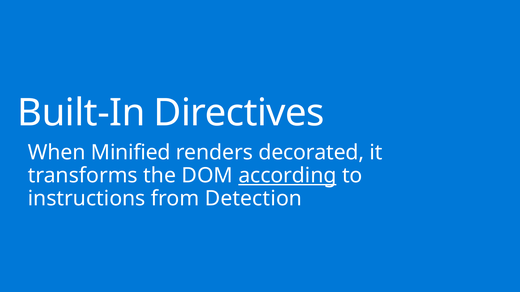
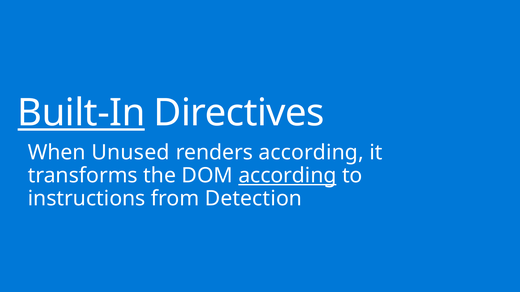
Built-In underline: none -> present (81, 113)
Minified: Minified -> Unused (131, 153)
renders decorated: decorated -> according (311, 153)
